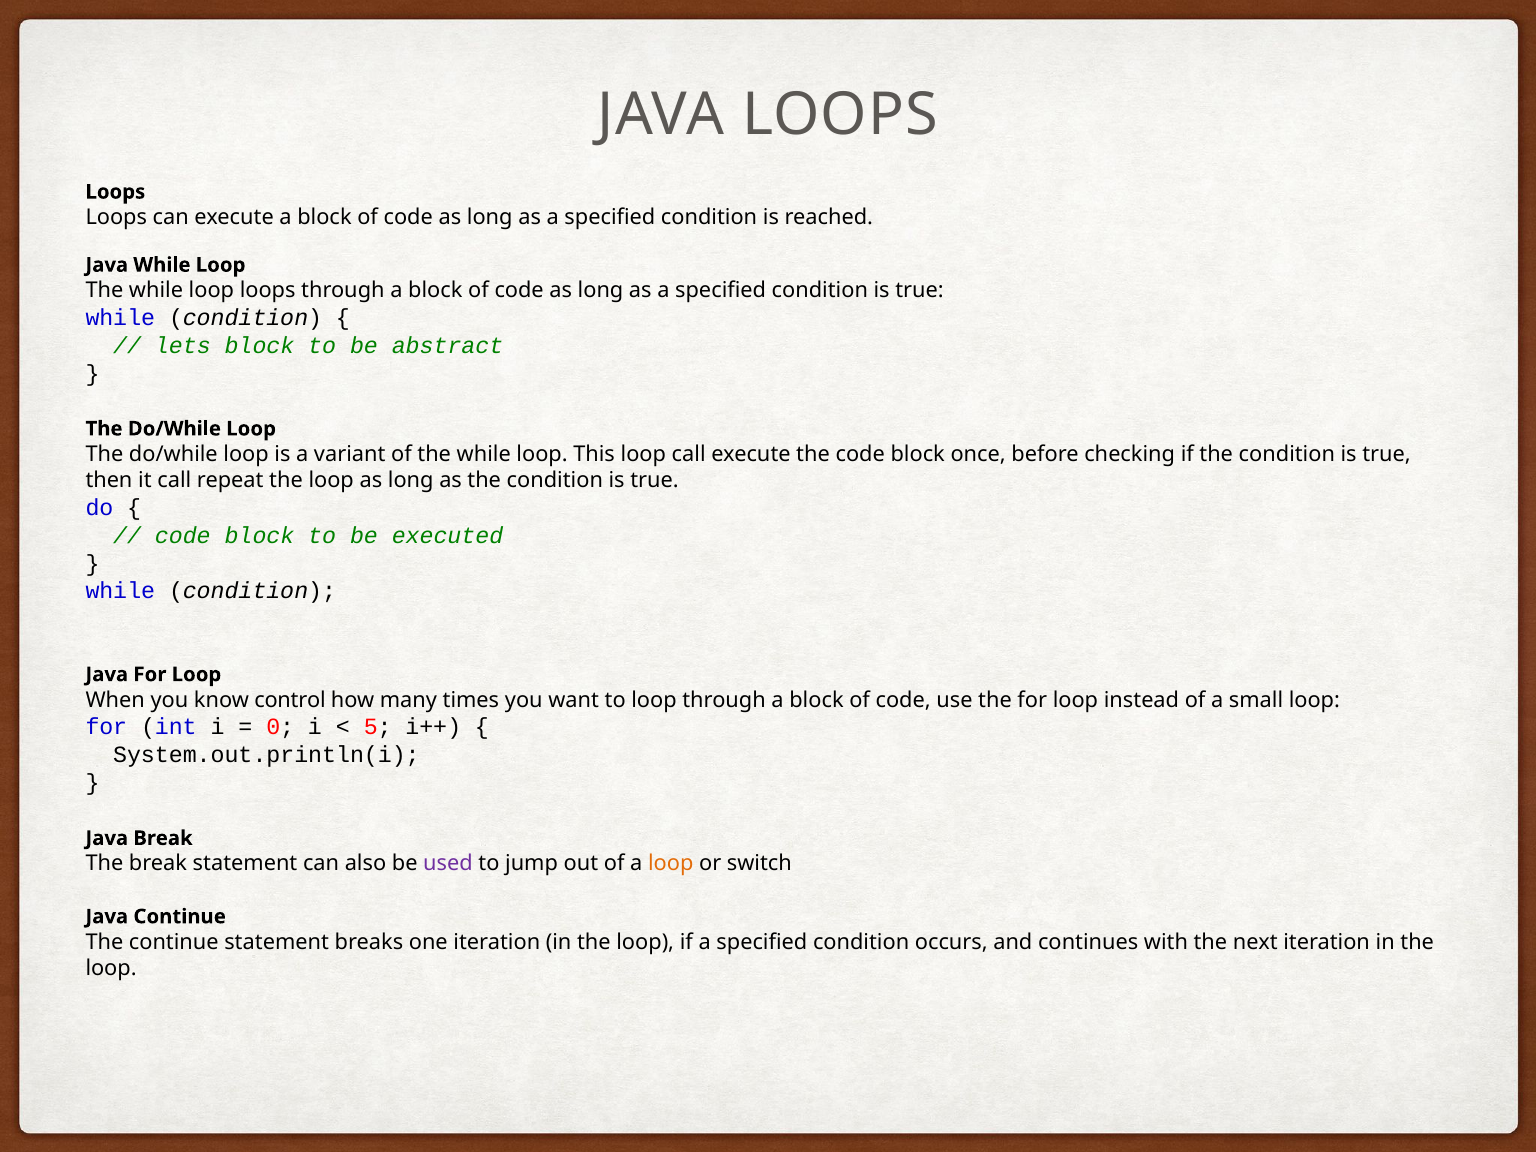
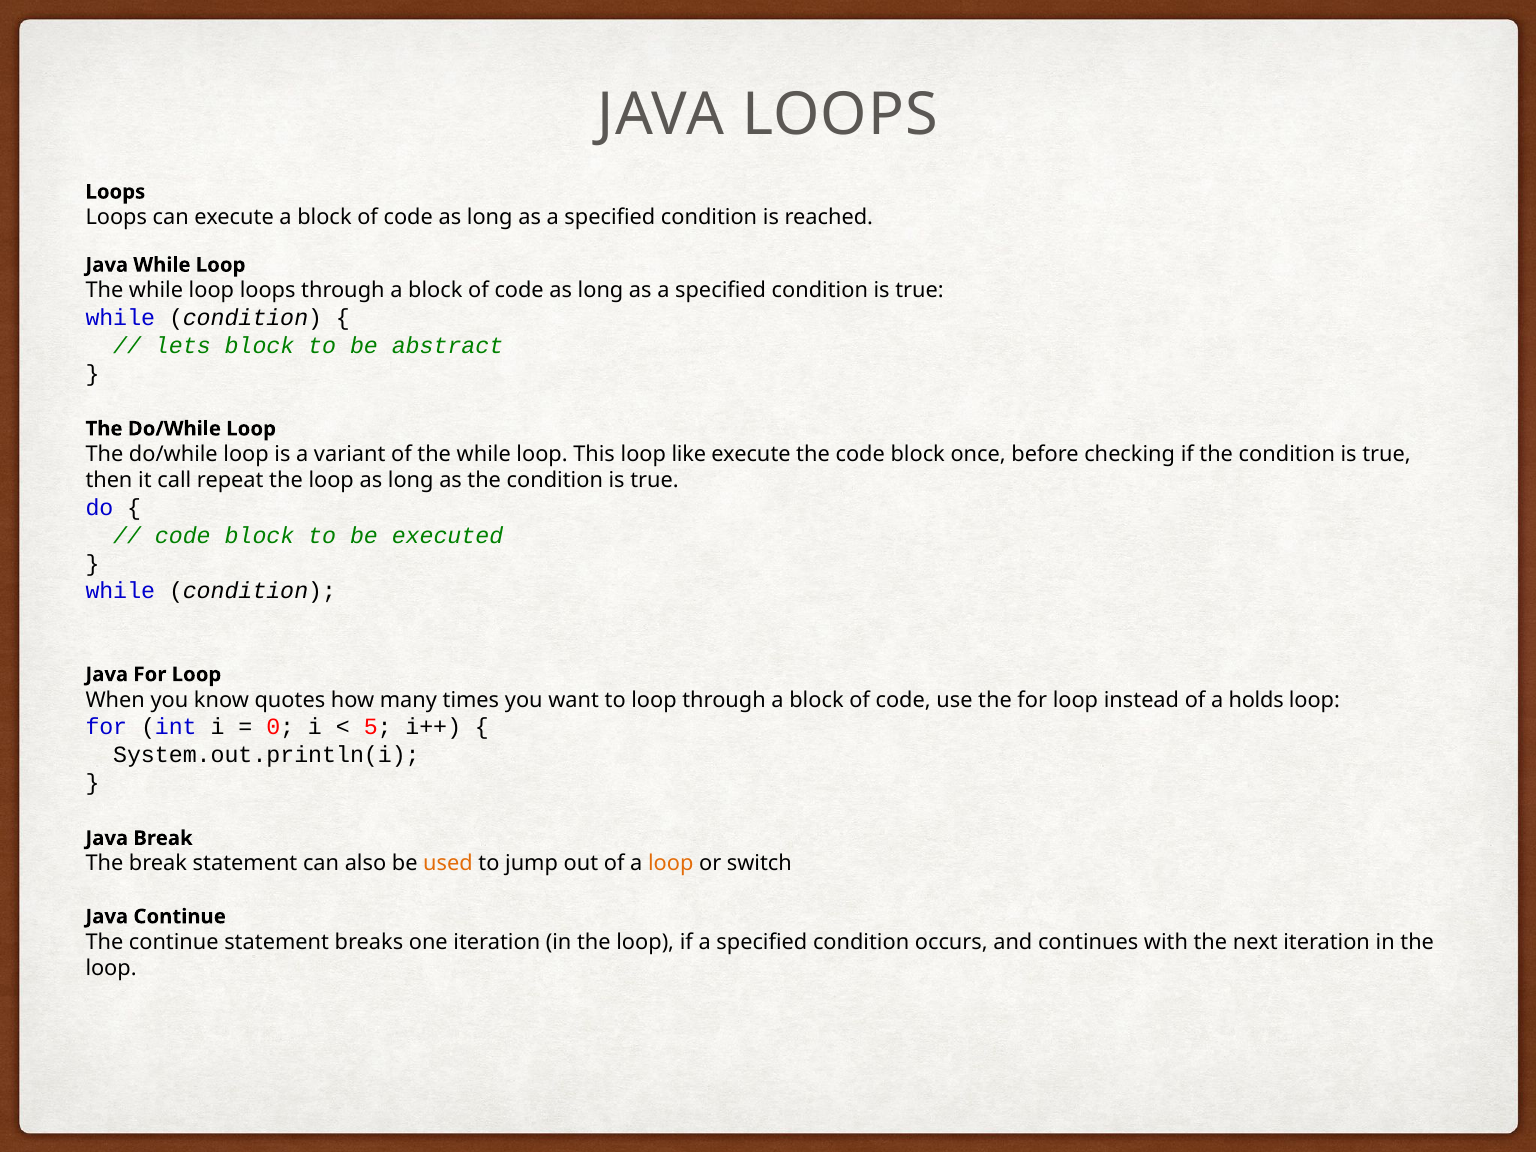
loop call: call -> like (689, 454)
control: control -> quotes (290, 700)
small: small -> holds (1256, 700)
used colour: purple -> orange (448, 864)
